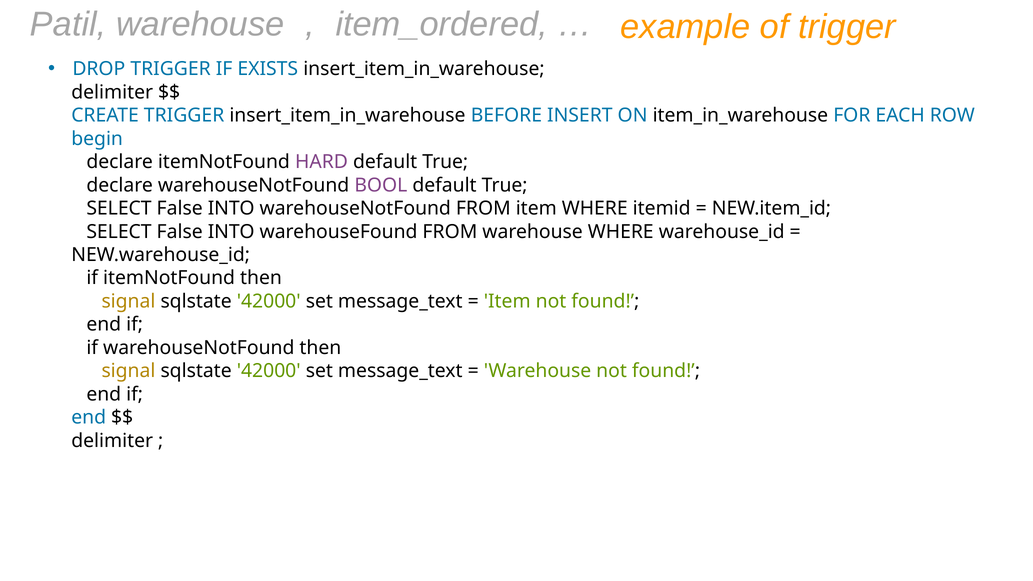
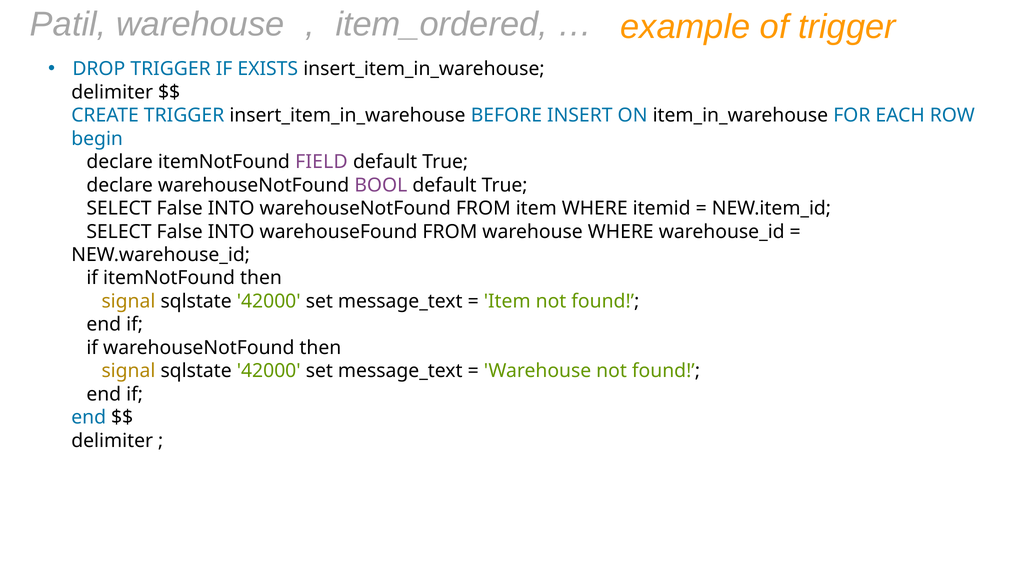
HARD: HARD -> FIELD (321, 162)
